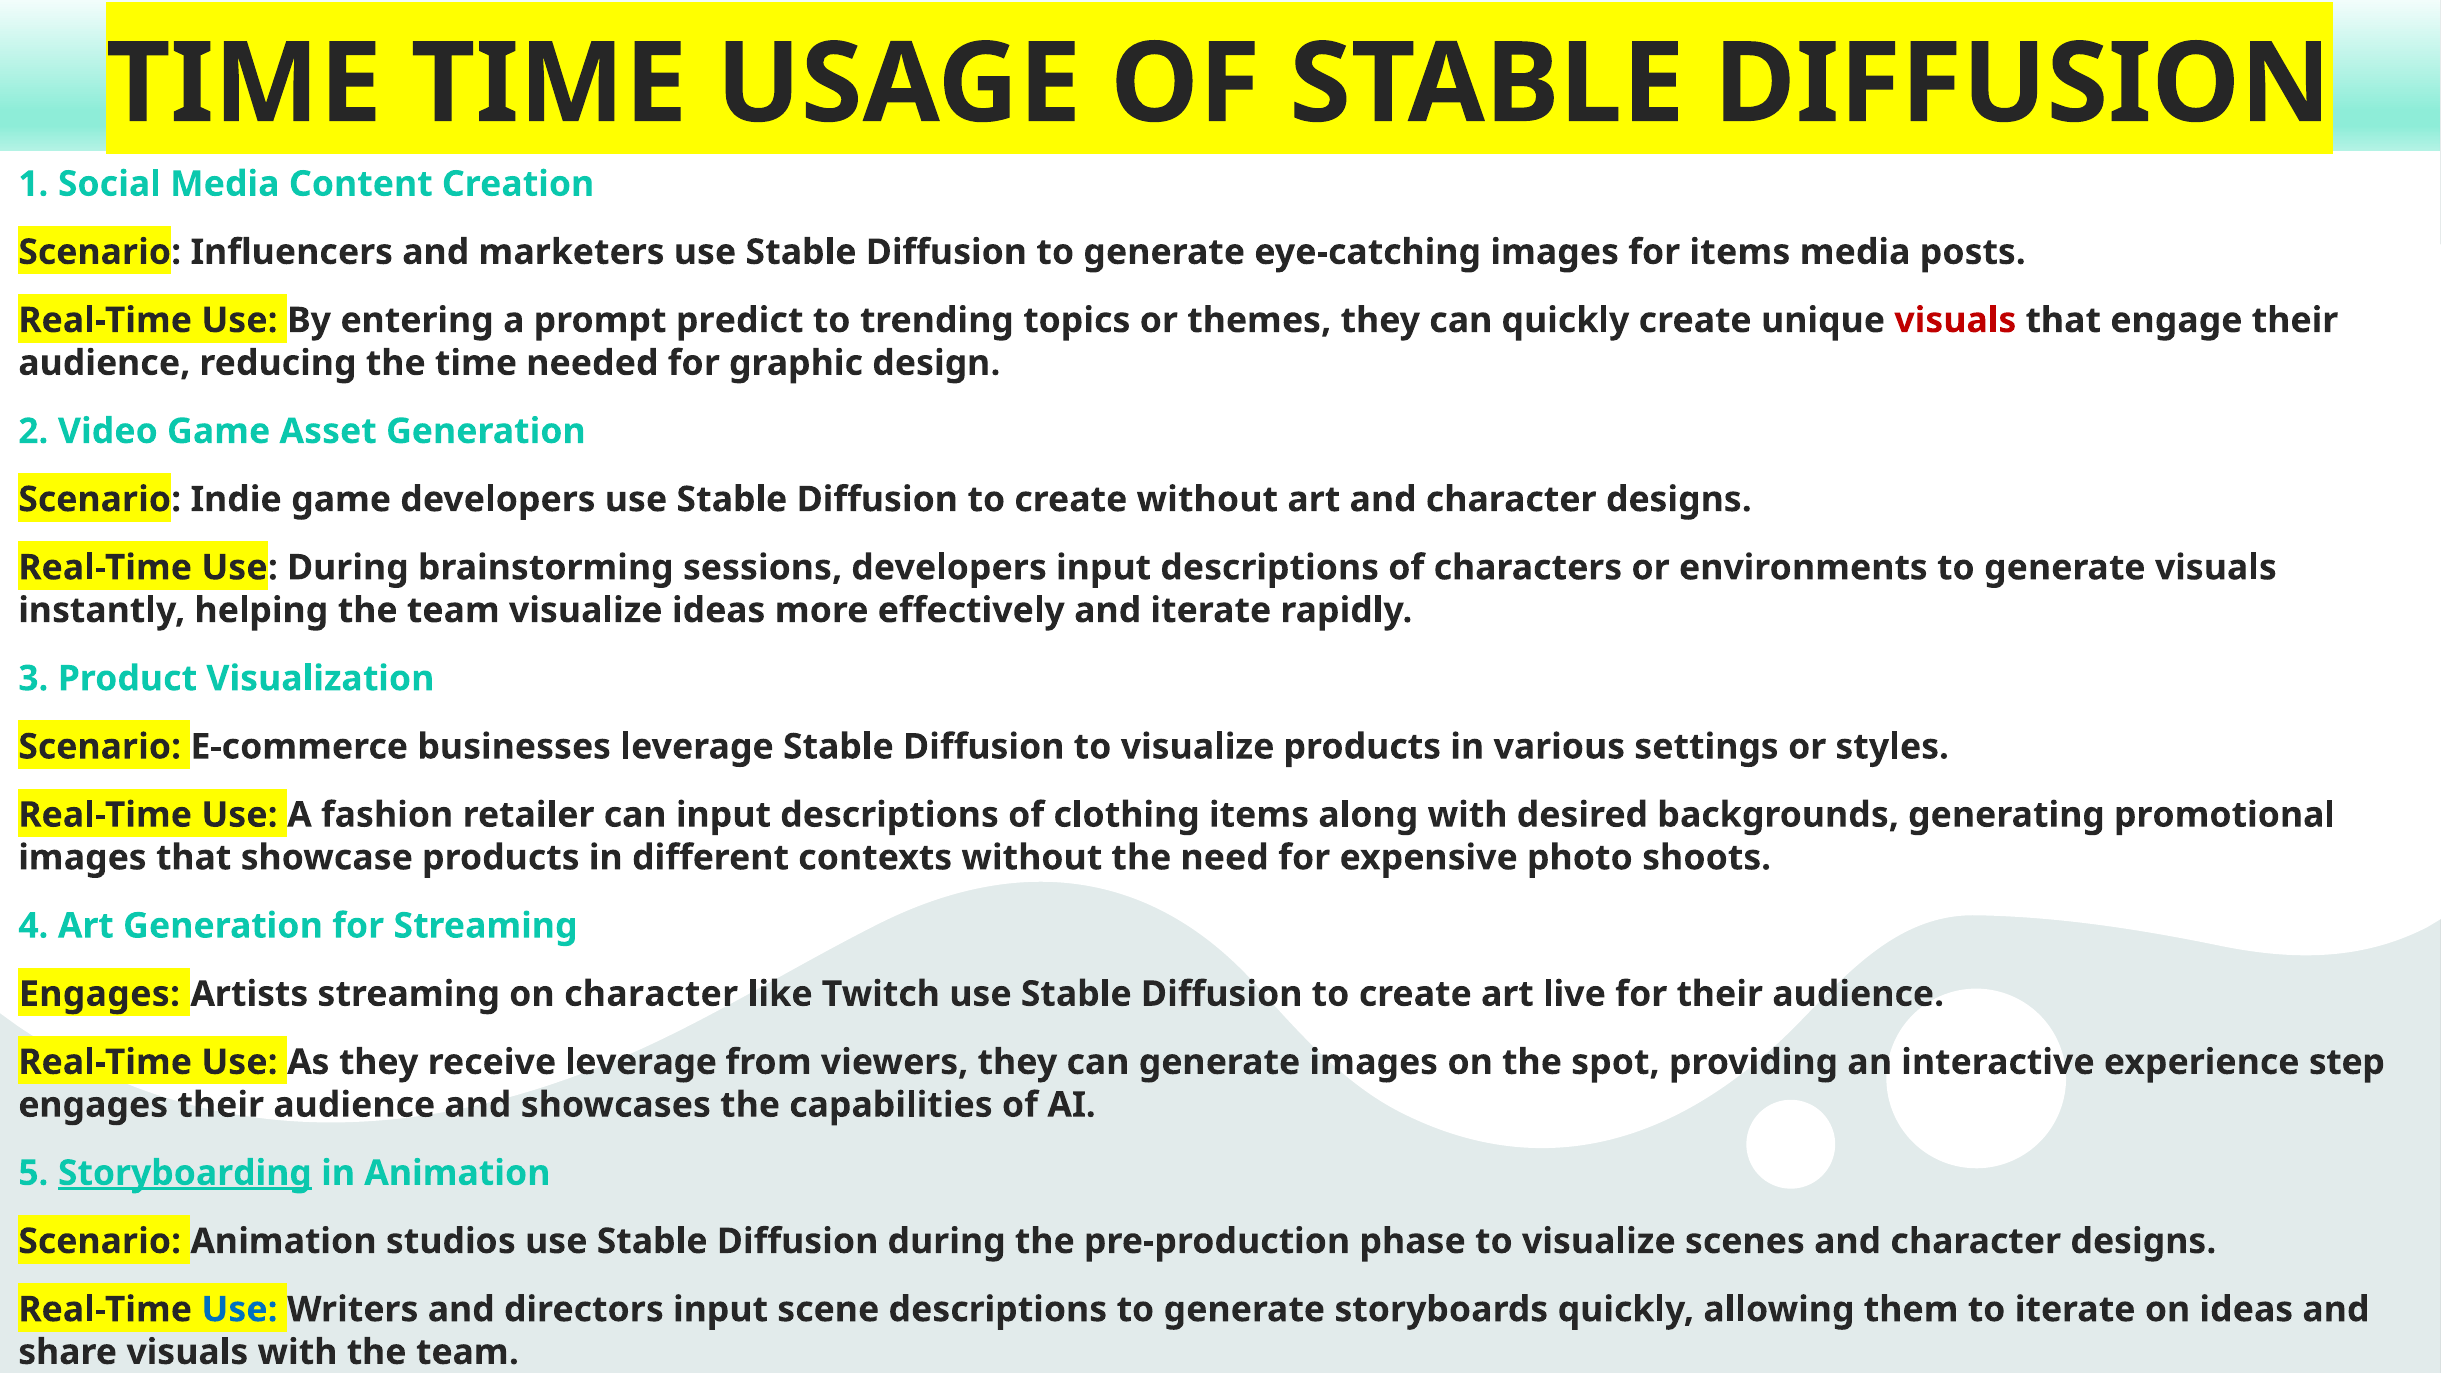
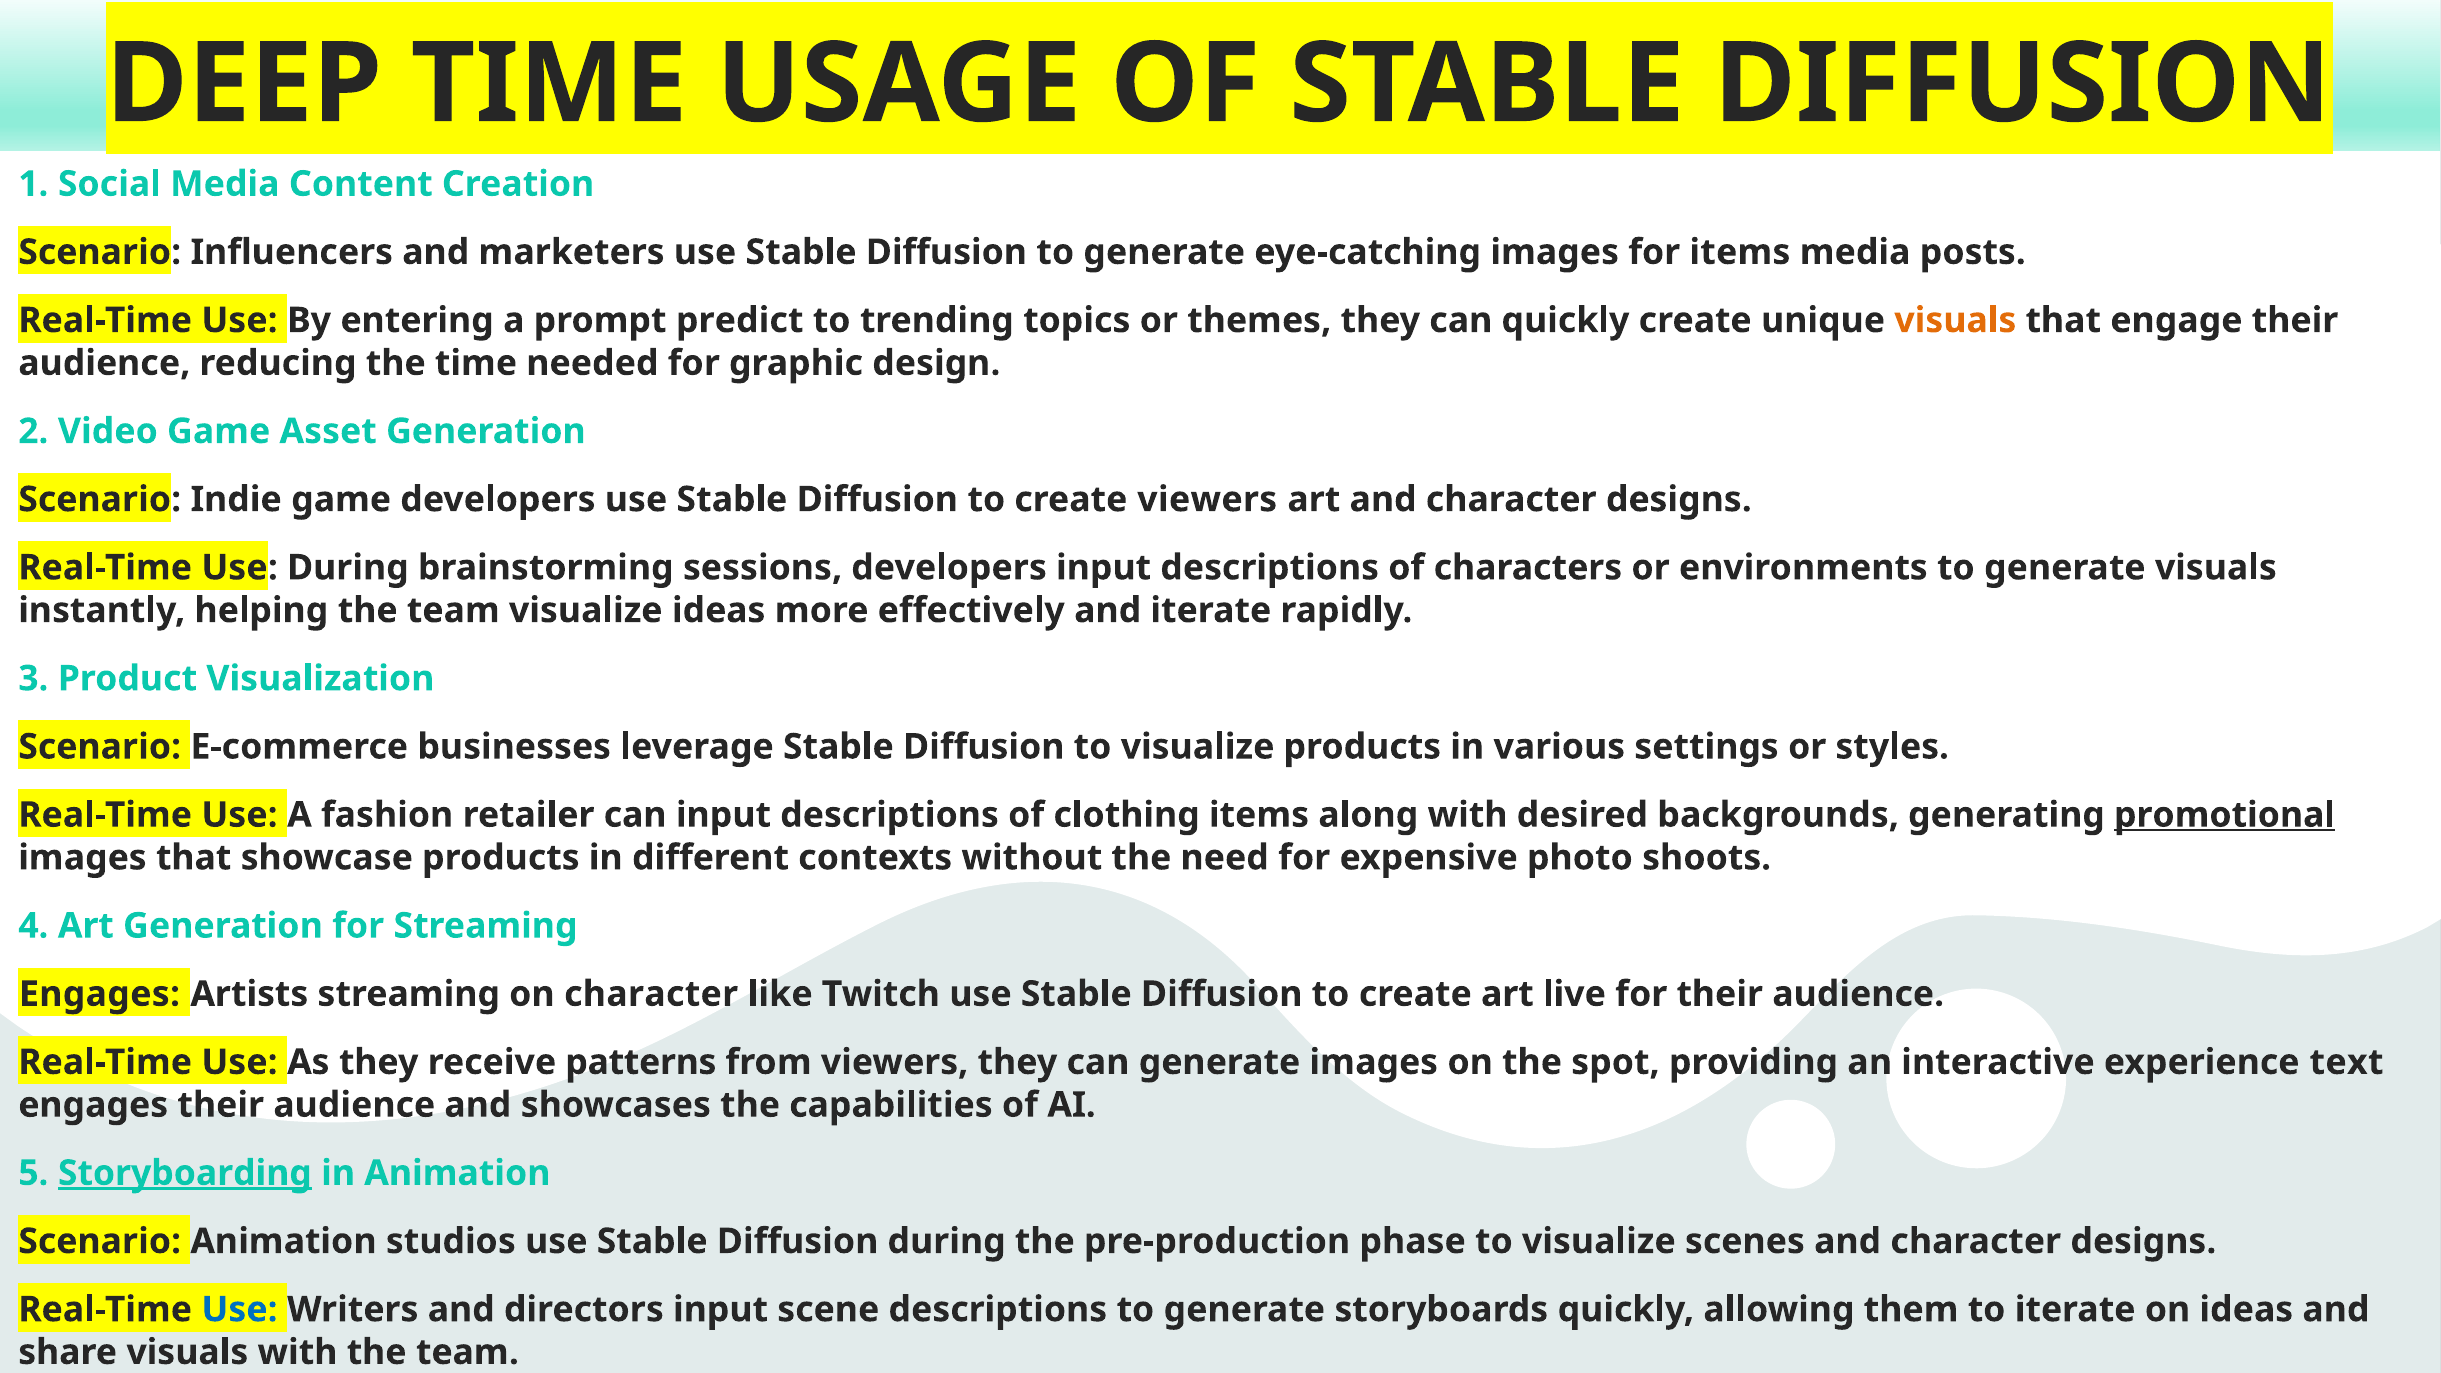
TIME: TIME -> DEEP (244, 84)
visuals colour: red -> orange (1955, 320)
create without: without -> viewers (1207, 499)
promotional underline: none -> present (2225, 815)
receive leverage: leverage -> patterns (641, 1062)
step: step -> text (2347, 1062)
